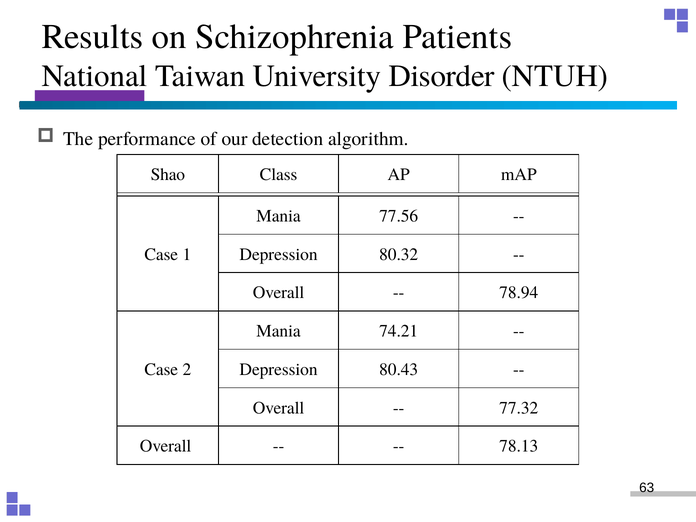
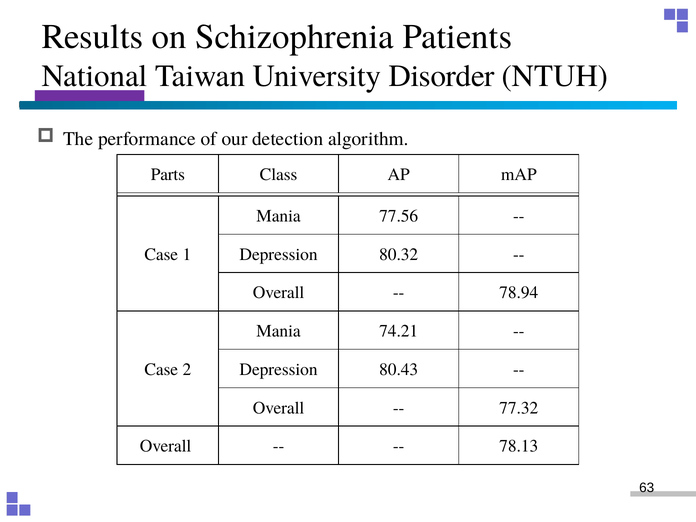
Shao: Shao -> Parts (168, 175)
